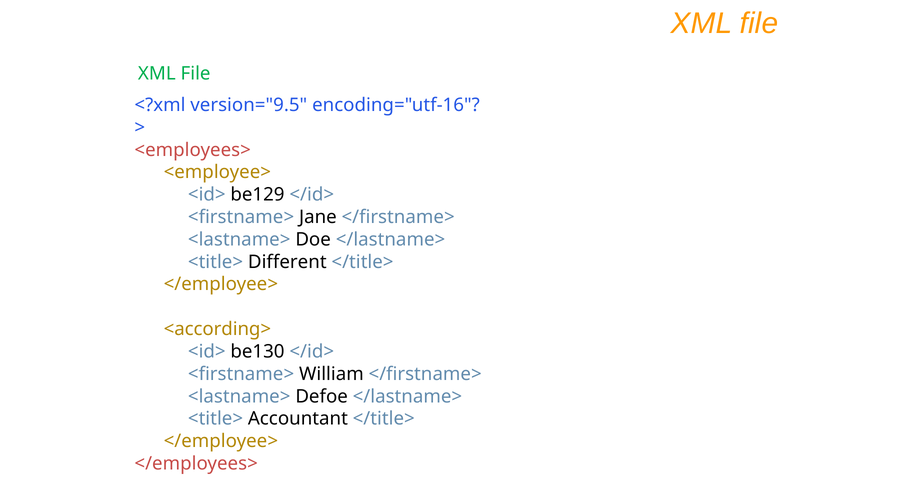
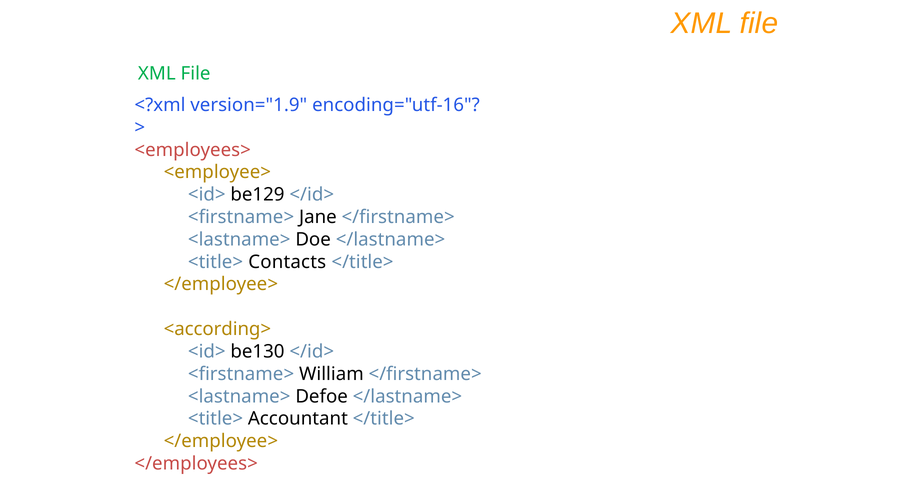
version="9.5: version="9.5 -> version="1.9 (249, 105)
Different: Different -> Contacts (287, 262)
